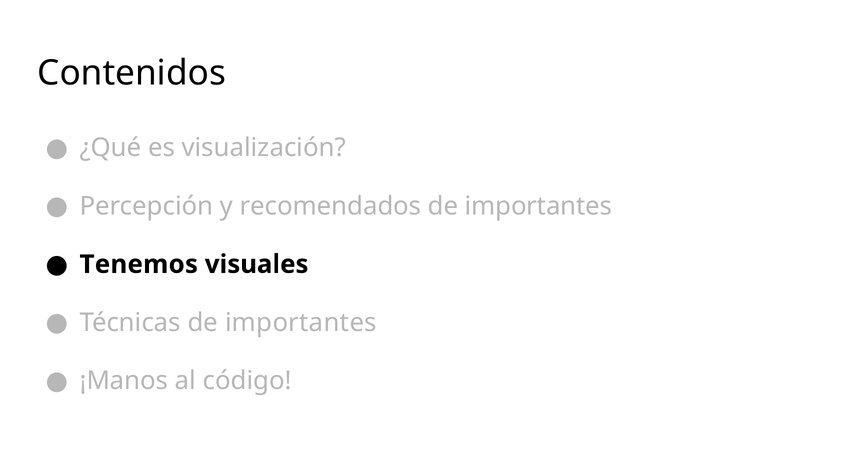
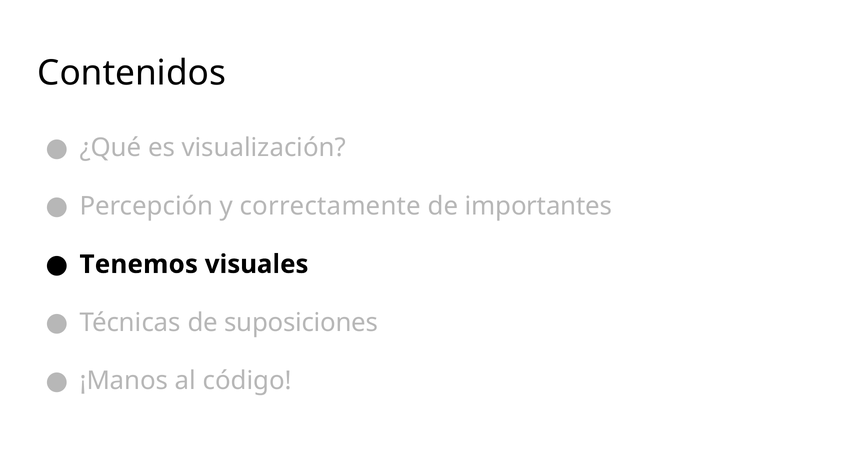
recomendados: recomendados -> correctamente (330, 206)
Técnicas de importantes: importantes -> suposiciones (301, 323)
